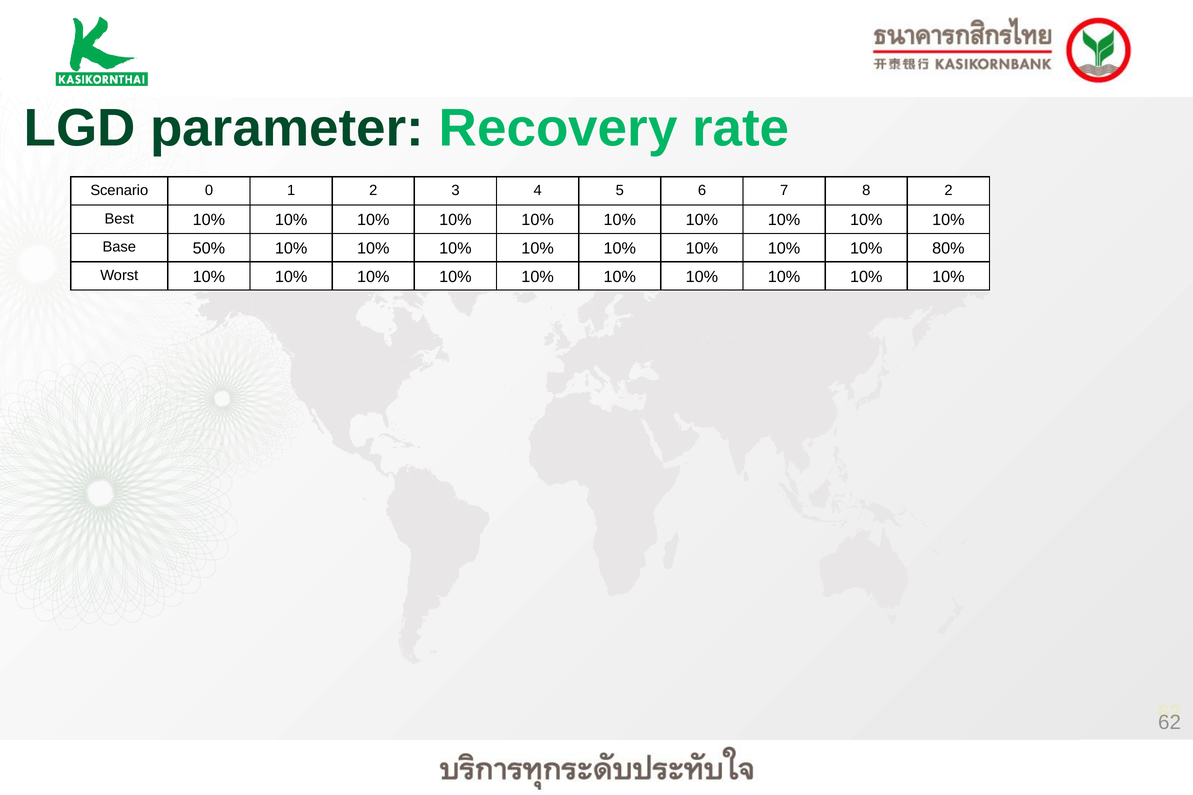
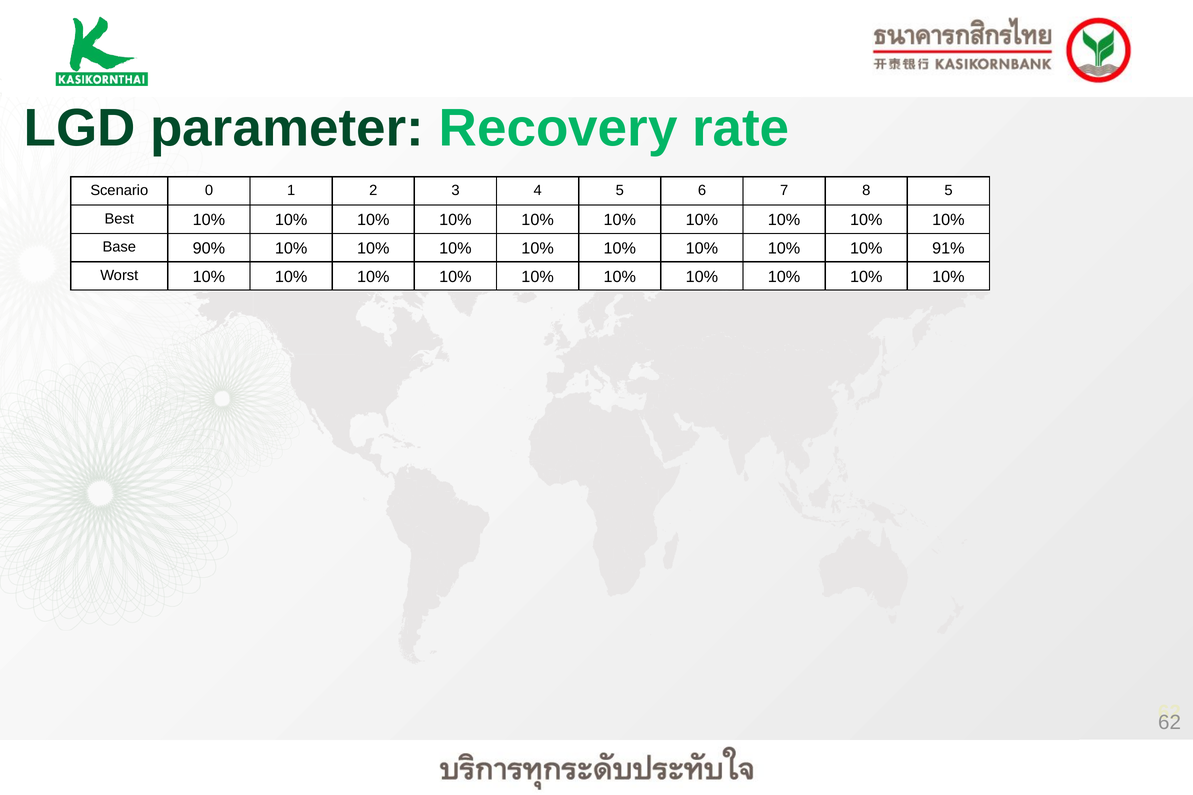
8 2: 2 -> 5 (948, 191)
50%: 50% -> 90% (209, 248)
80%: 80% -> 91% (948, 248)
